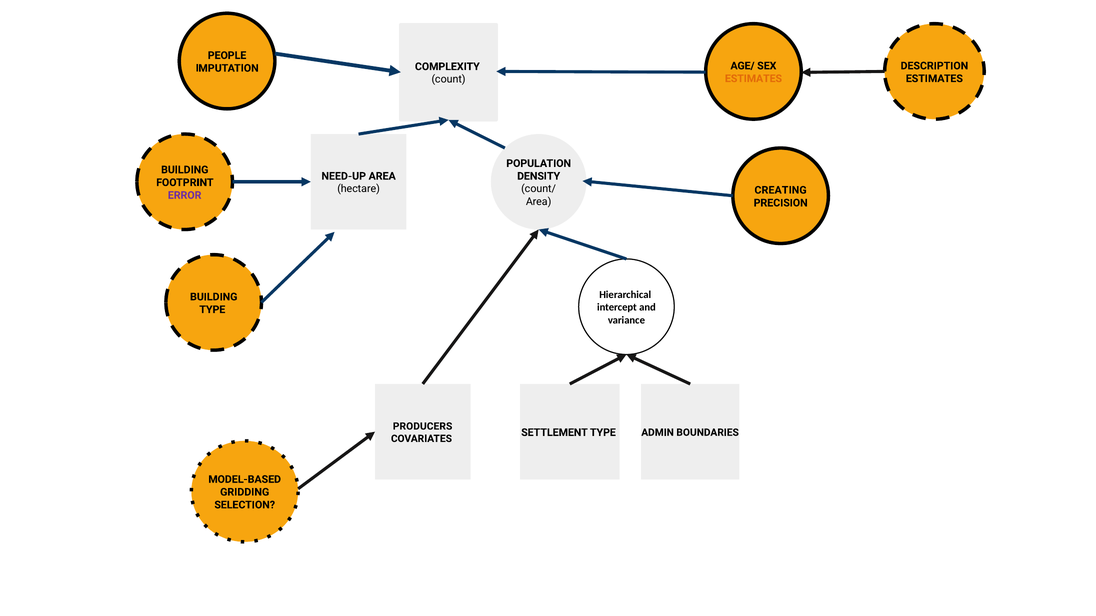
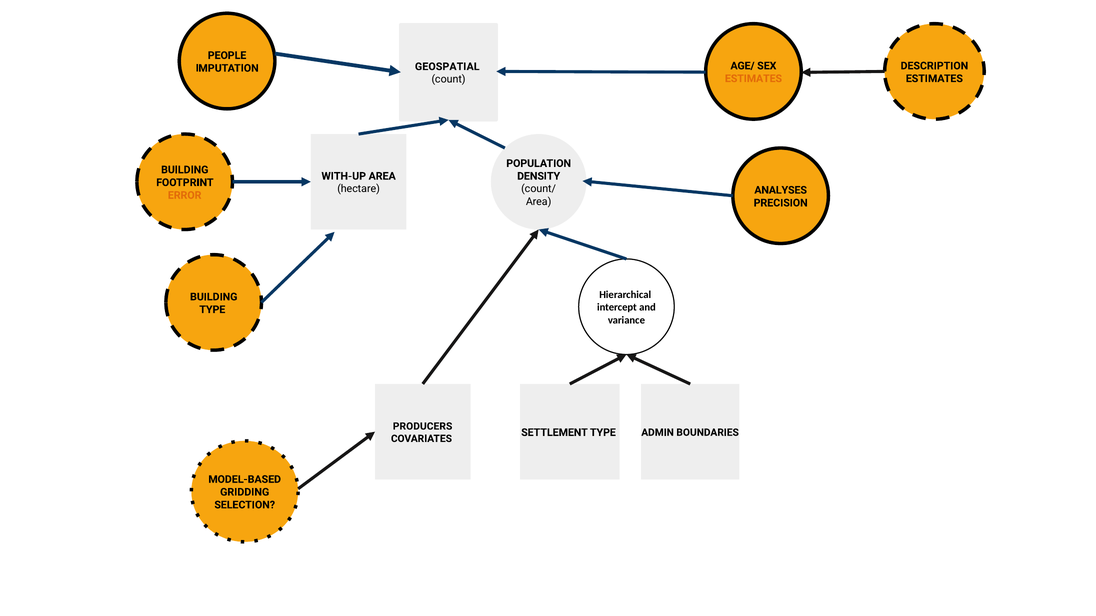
COMPLEXITY: COMPLEXITY -> GEOSPATIAL (447, 67)
NEED-UP: NEED-UP -> WITH-UP (344, 176)
CREATING: CREATING -> ANALYSES (781, 190)
ERROR colour: purple -> orange (185, 195)
